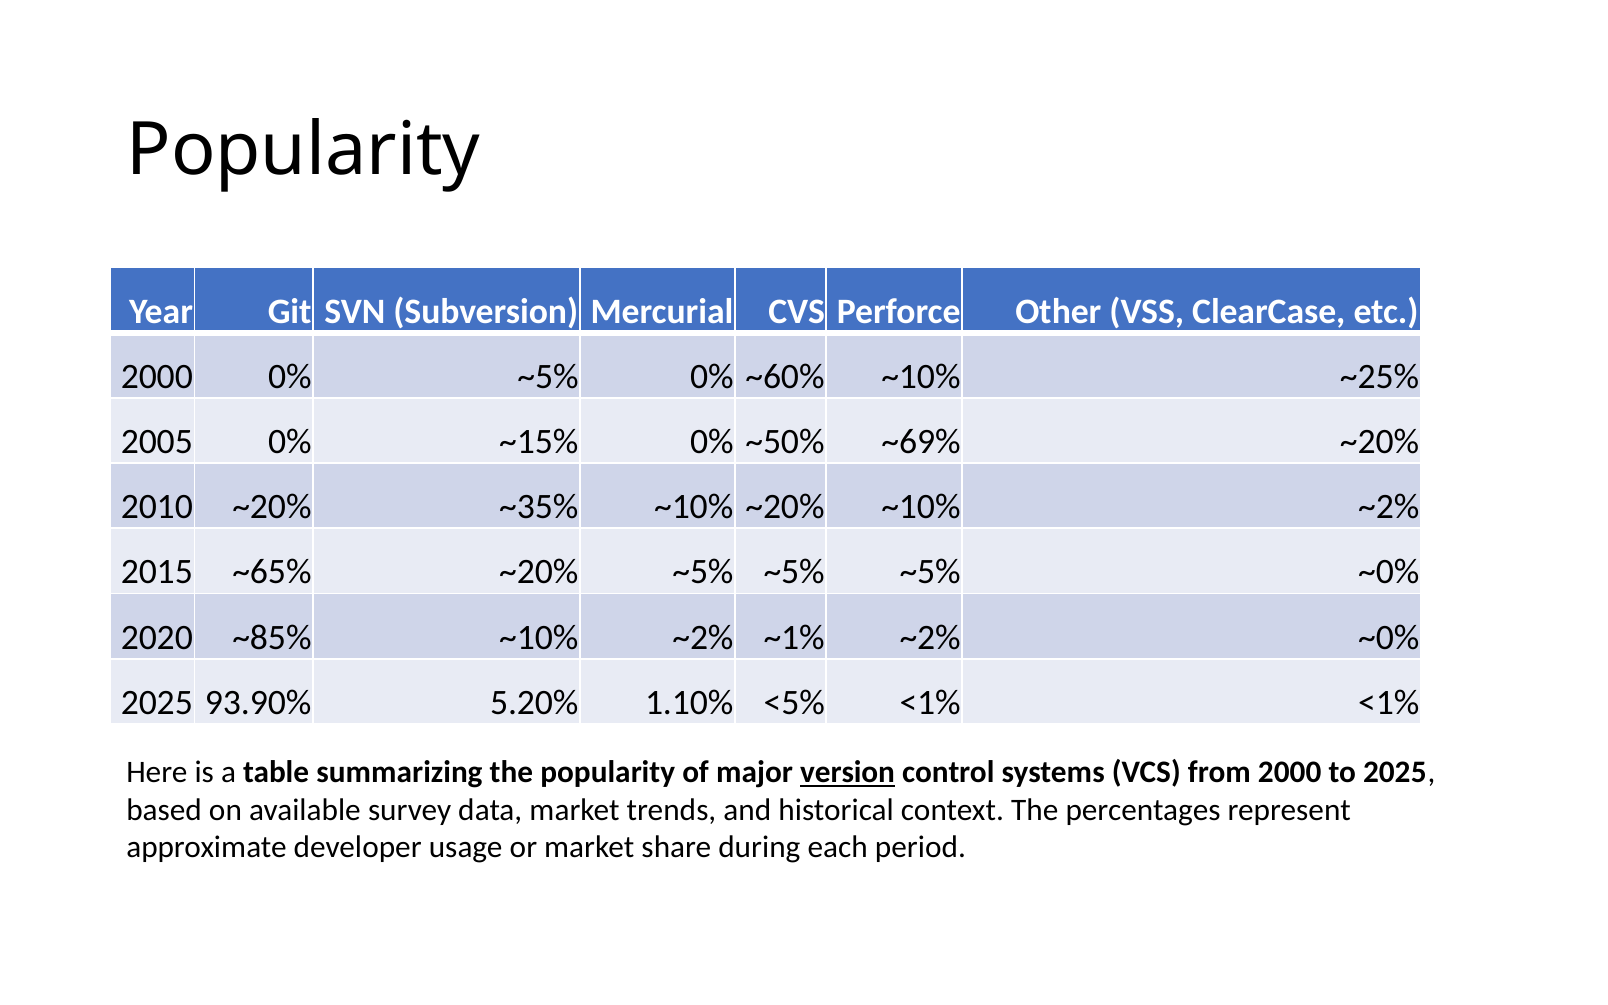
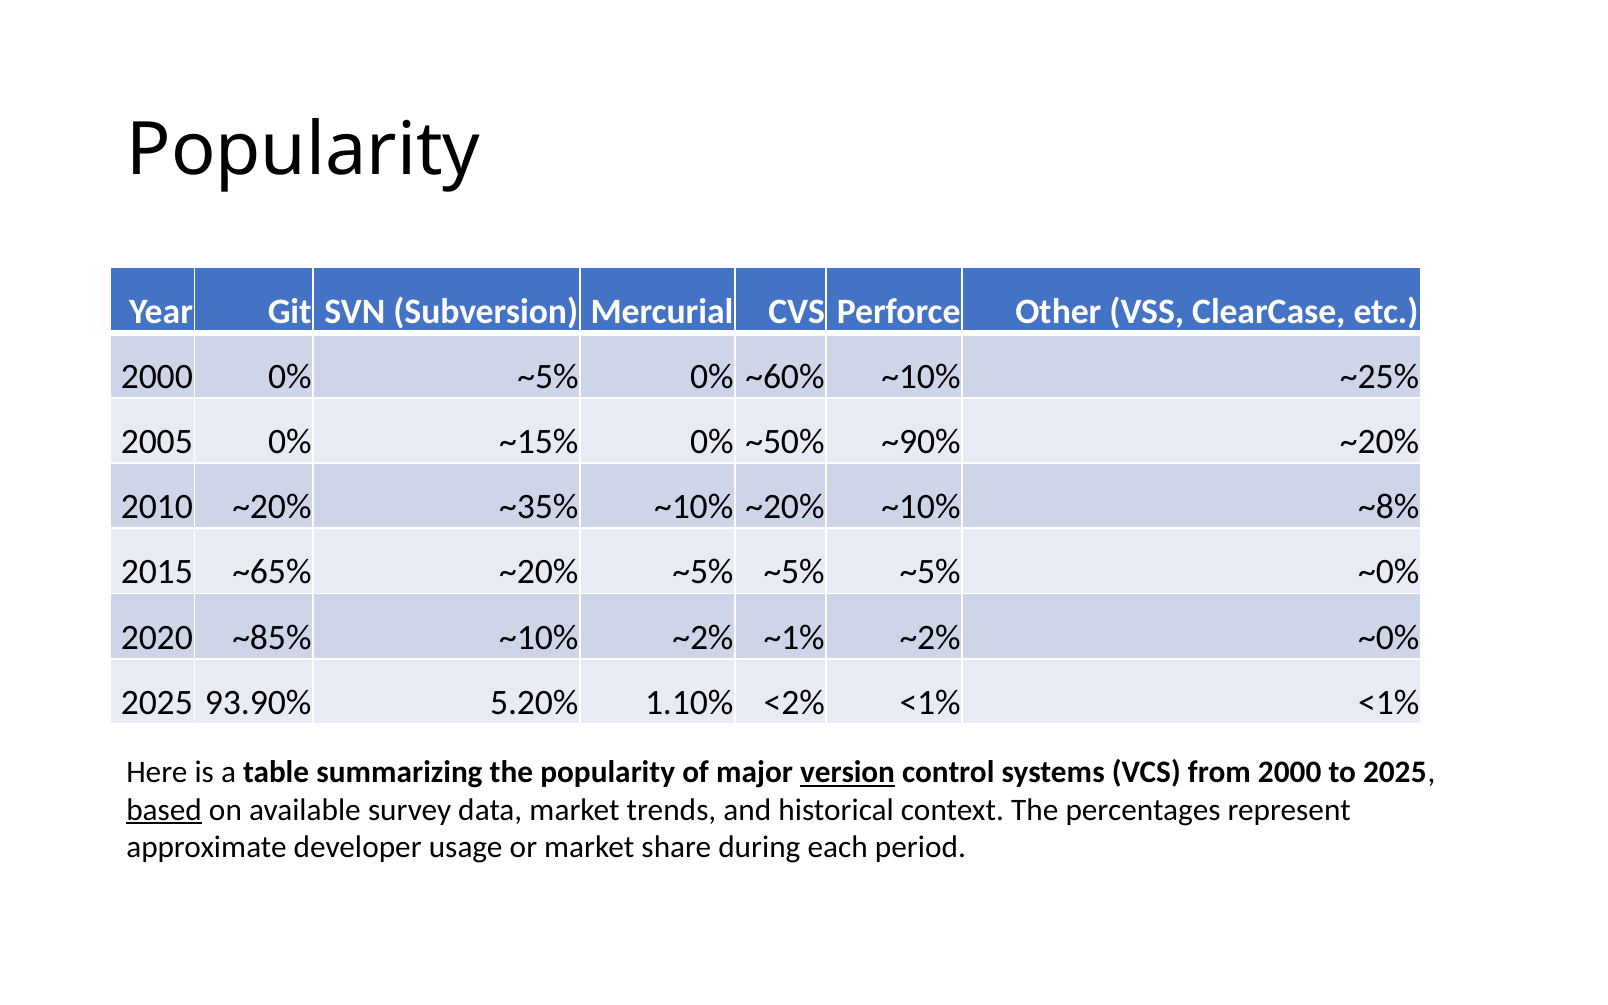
~69%: ~69% -> ~90% (921, 442)
~20% ~10% ~2%: ~2% -> ~8% (1389, 507)
<5%: <5% -> <2% (794, 703)
based underline: none -> present (164, 810)
